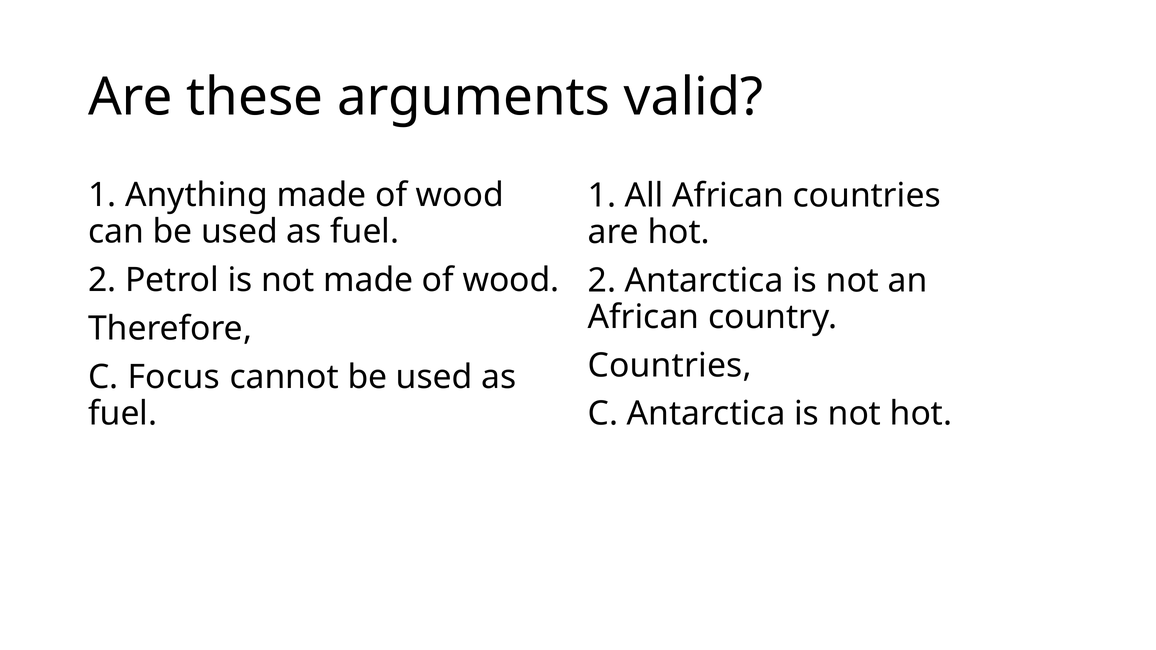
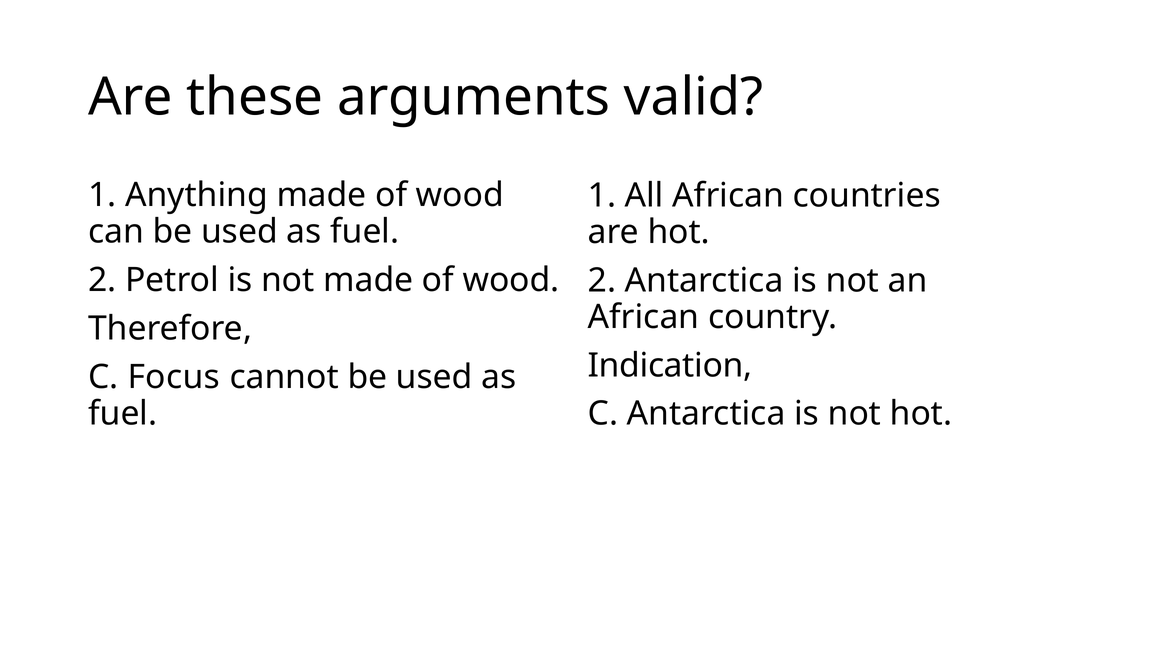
Countries: Countries -> Indication (670, 366)
